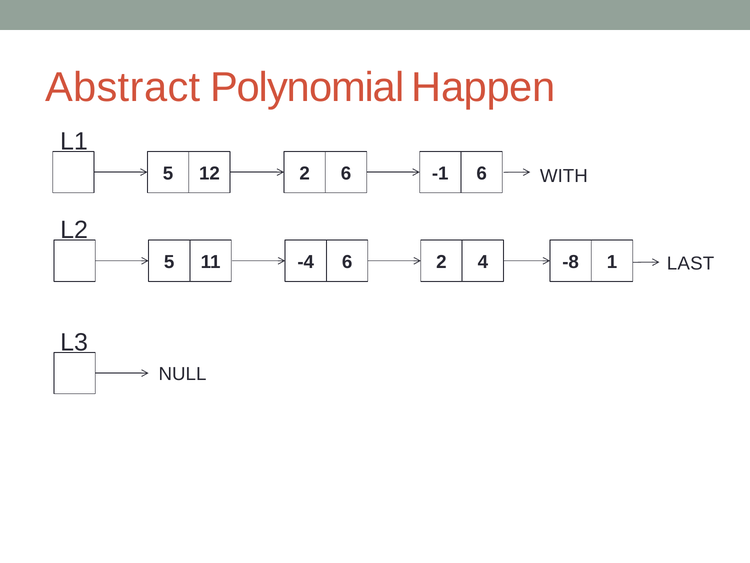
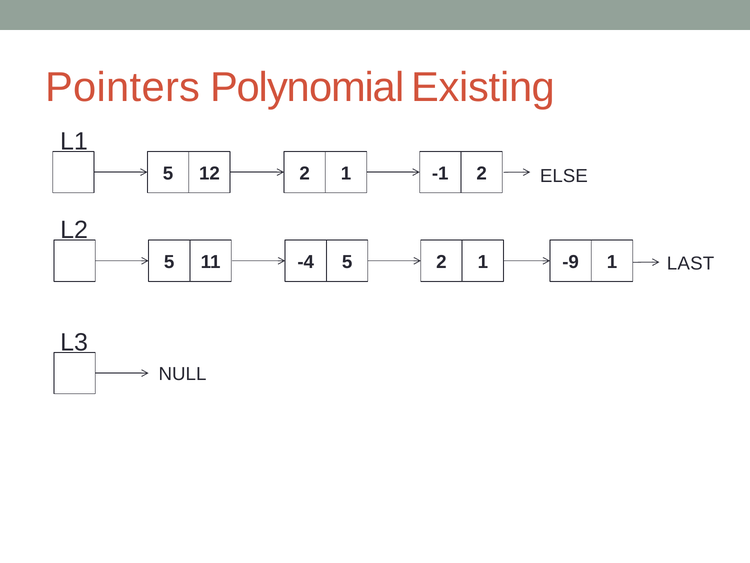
Abstract: Abstract -> Pointers (123, 87)
Happen: Happen -> Existing (483, 87)
6: 6 -> 1 (346, 173)
2 6: 6 -> 2 (482, 173)
WITH: WITH -> ELSE (564, 176)
6: 6 -> 5 (347, 262)
-4 4: 4 -> 1 (483, 262)
-8: -8 -> -9 (571, 262)
